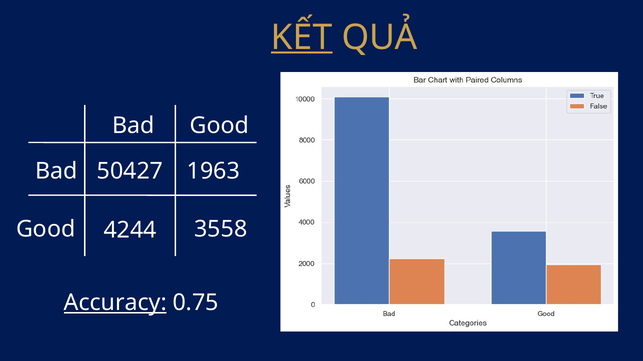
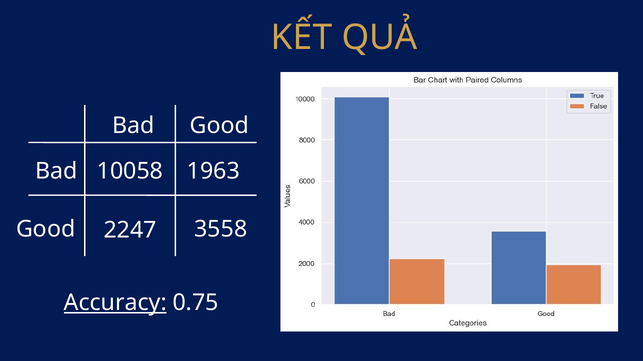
KẾT underline: present -> none (302, 37)
50427: 50427 -> 10058 (130, 172)
4244: 4244 -> 2247 (130, 230)
